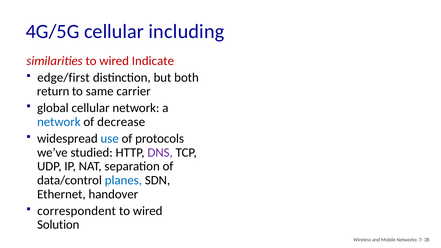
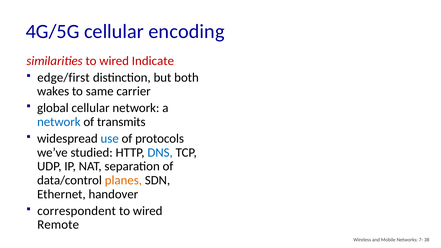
including: including -> encoding (187, 32)
return: return -> wakes (53, 91)
decrease: decrease -> transmits (121, 122)
DNS colour: purple -> blue (160, 153)
planes colour: blue -> orange (123, 180)
Solution: Solution -> Remote (58, 225)
